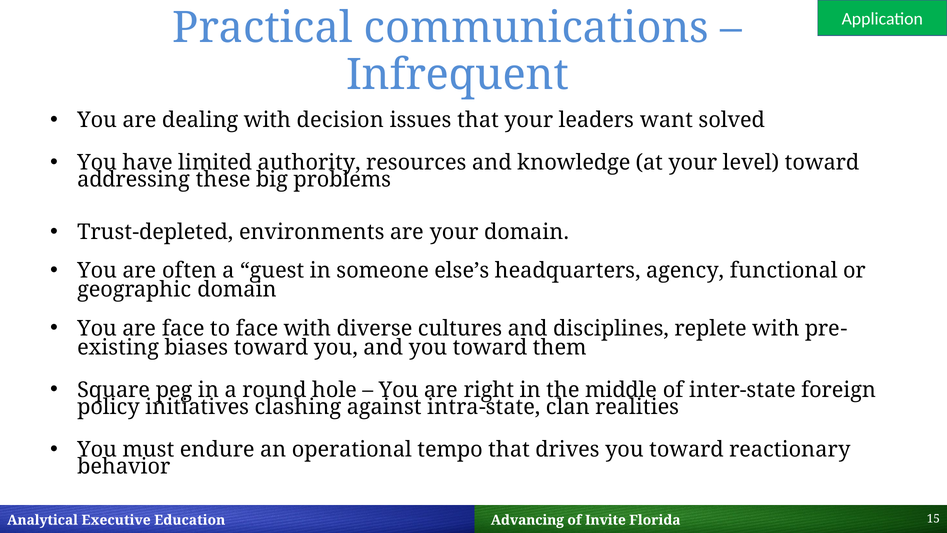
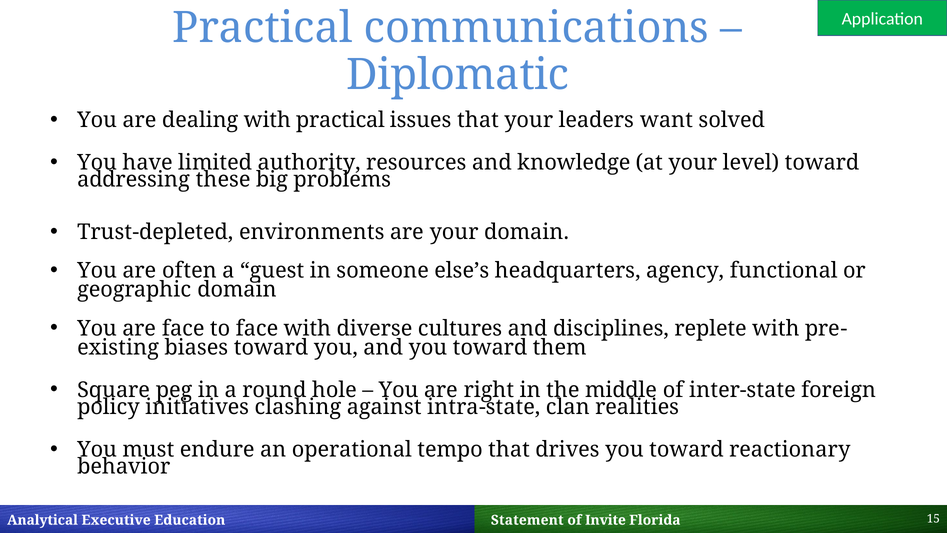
Infrequent: Infrequent -> Diplomatic (458, 75)
with decision: decision -> practical (340, 120)
Advancing: Advancing -> Statement (527, 520)
